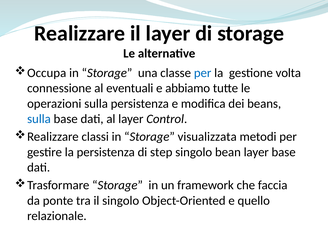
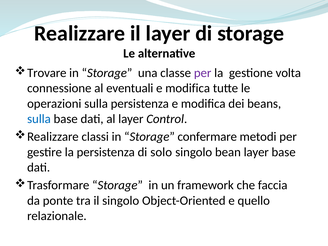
Occupa: Occupa -> Trovare (47, 73)
per colour: blue -> purple (203, 73)
abbiamo: abbiamo -> modifica (188, 88)
visualizzata: visualizzata -> confermare (207, 137)
step: step -> solo (161, 152)
